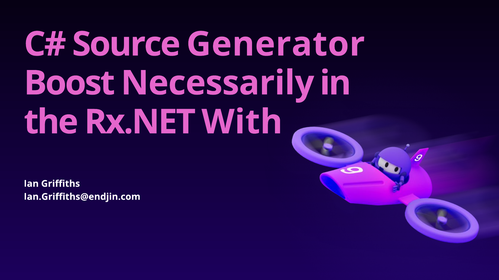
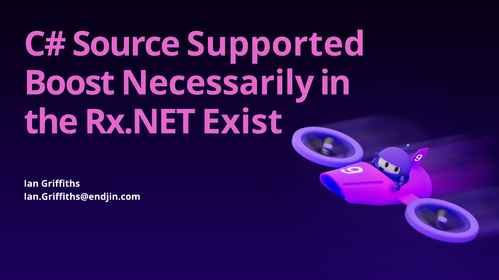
Generator: Generator -> Supported (276, 44)
With: With -> Exist (242, 122)
